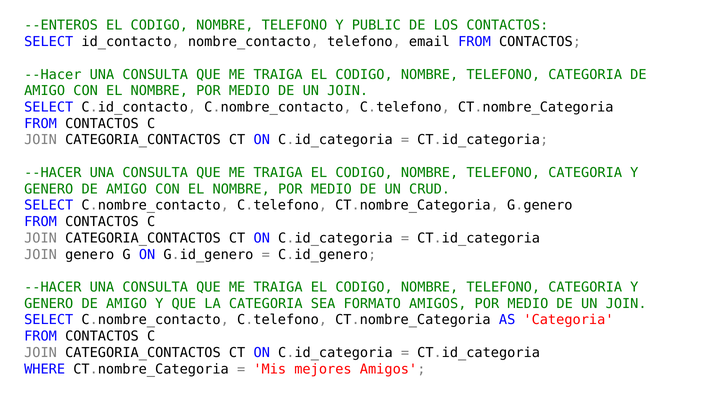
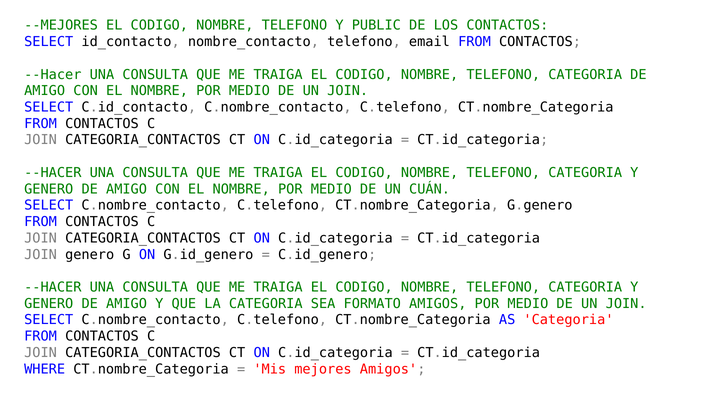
--ENTEROS: --ENTEROS -> --MEJORES (61, 25)
CRUD: CRUD -> CUÁN (430, 189)
